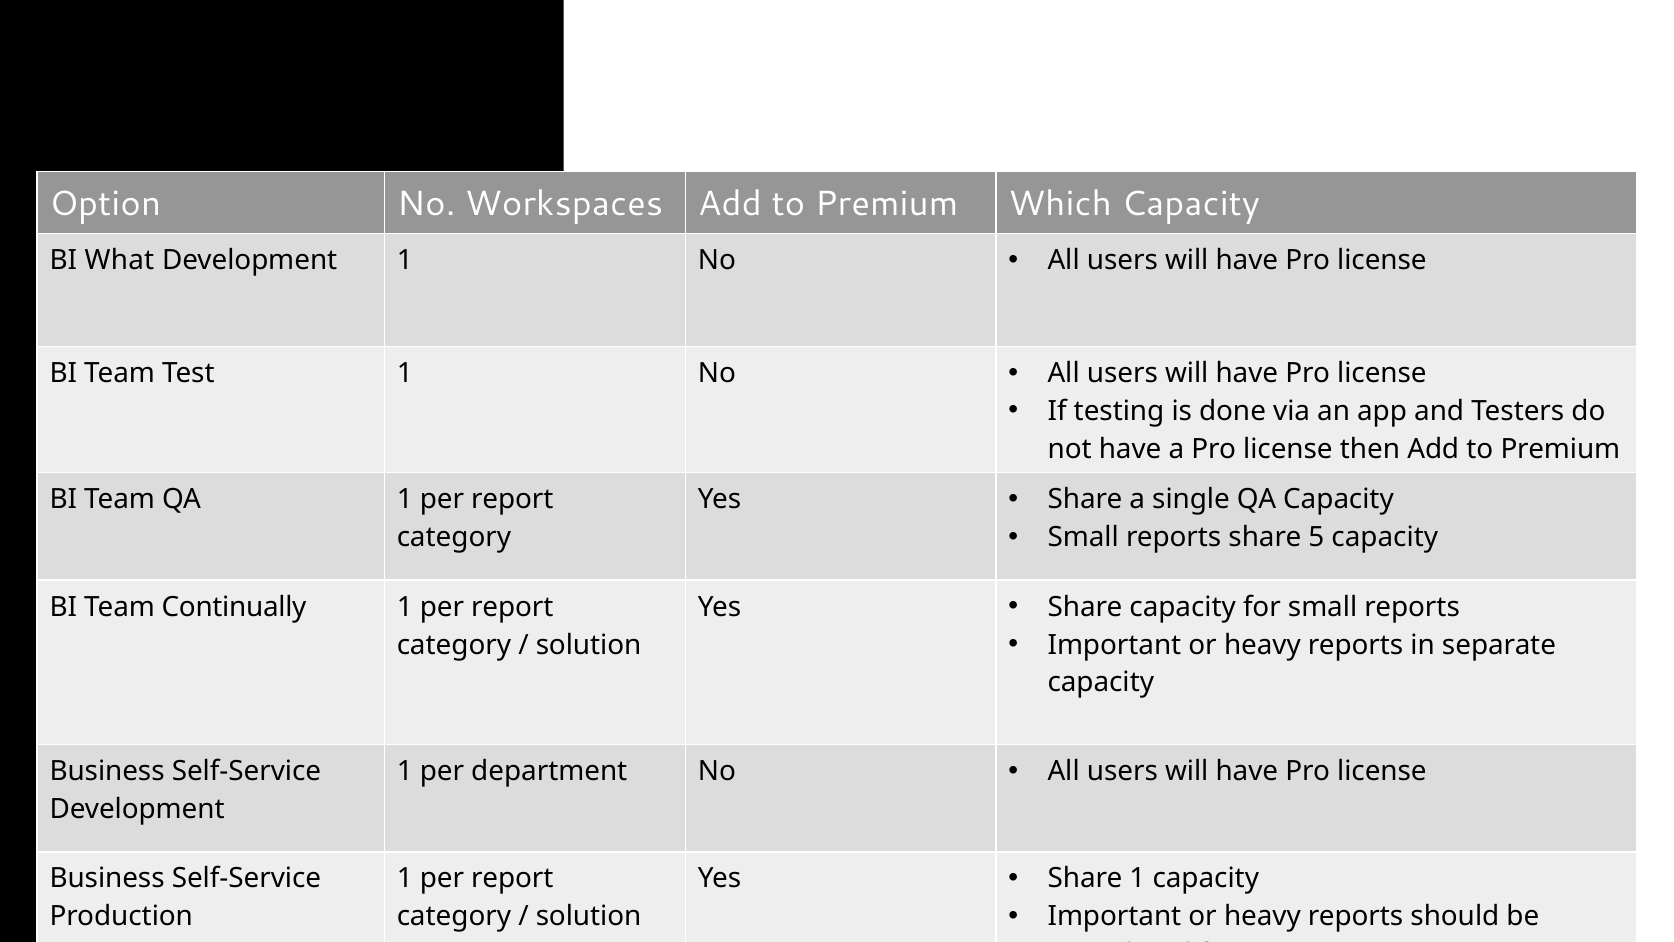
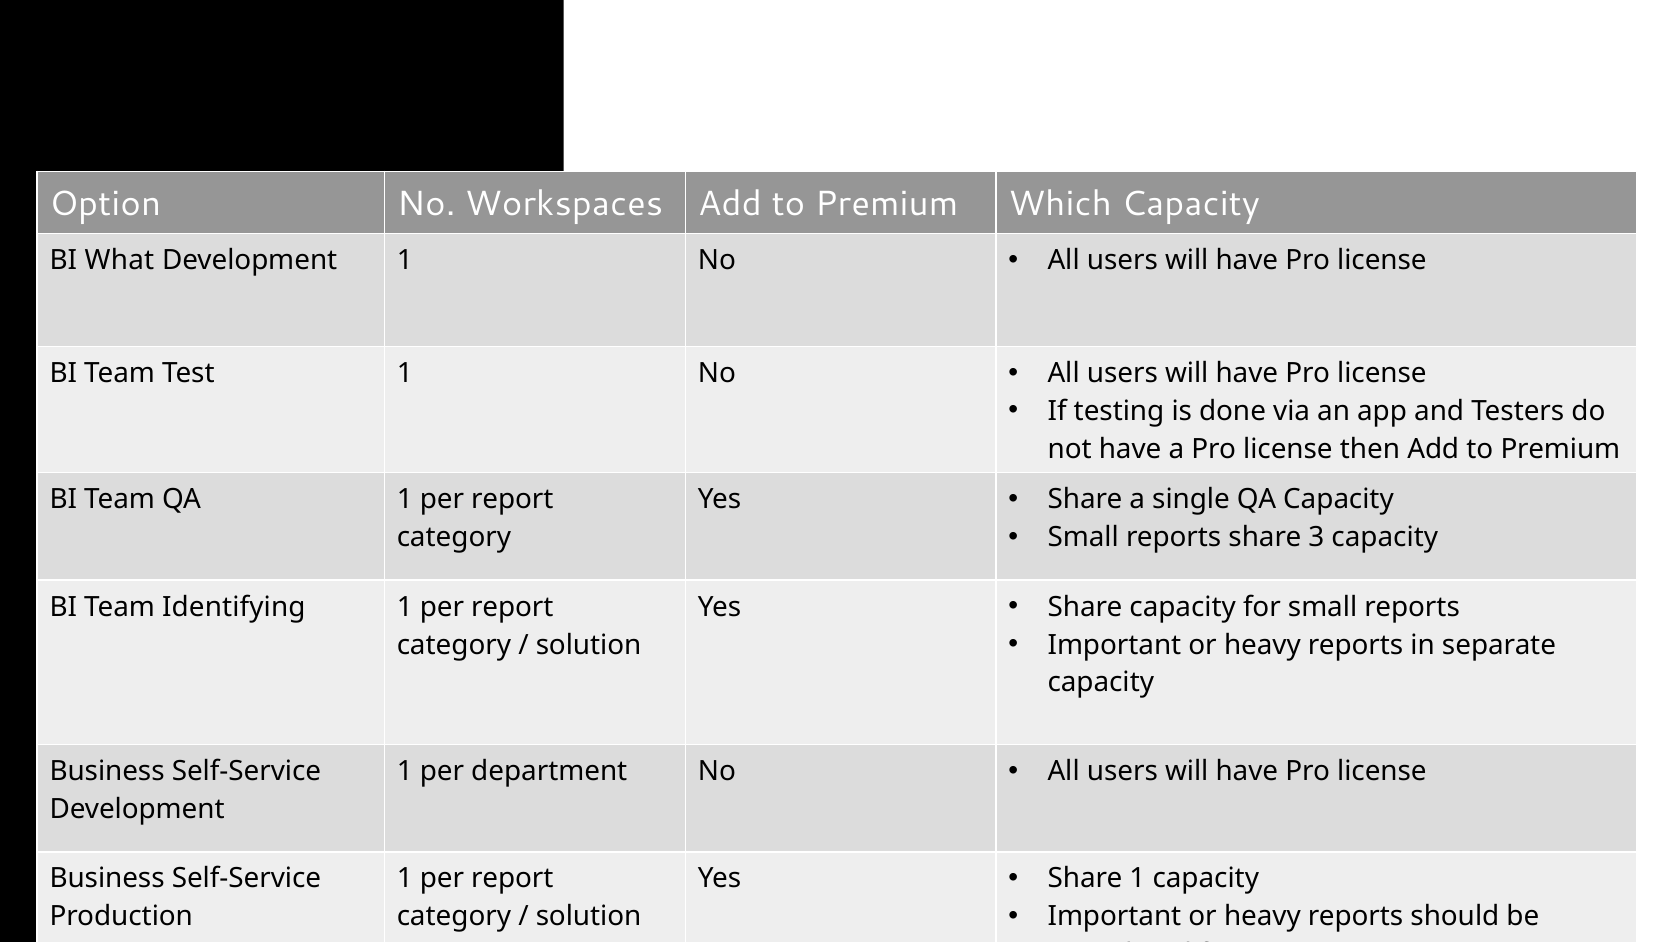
5: 5 -> 3 (1316, 537)
Continually: Continually -> Identifying (234, 607)
